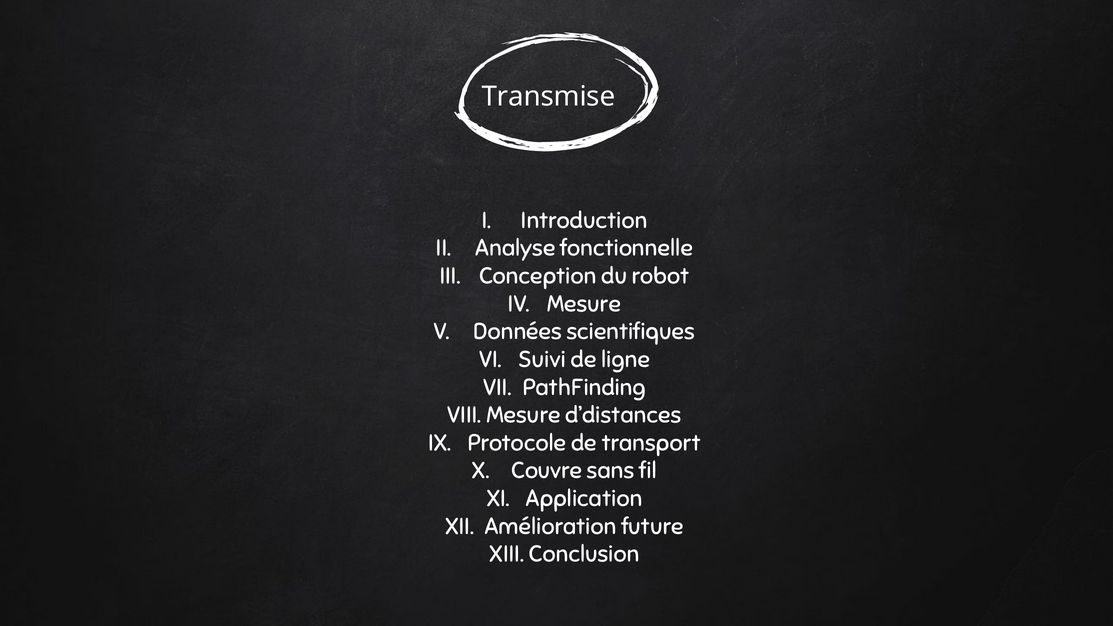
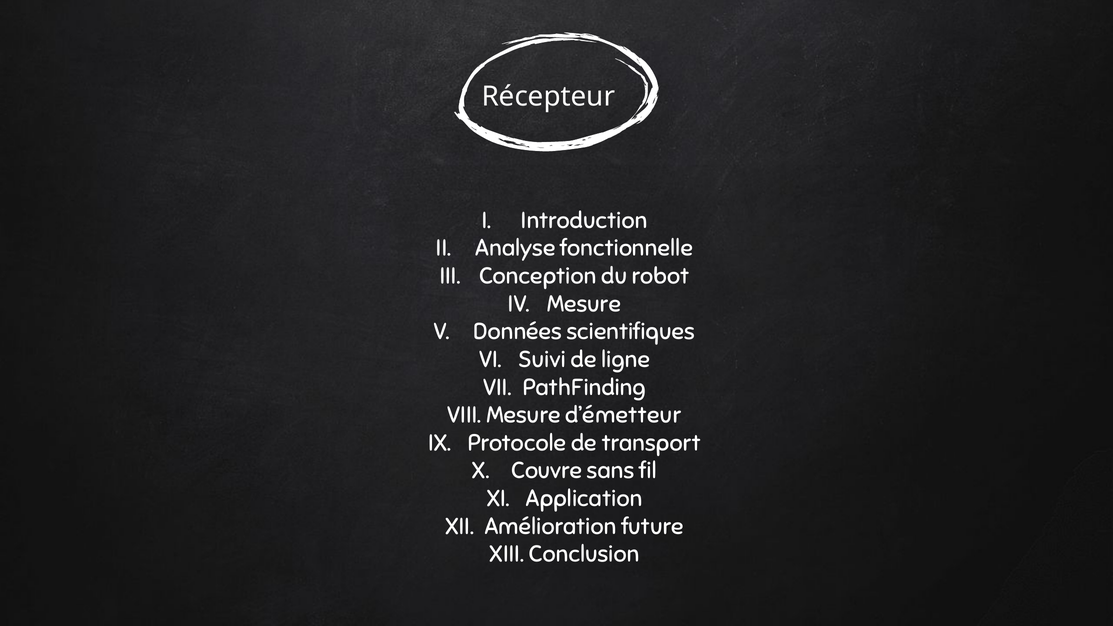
Transmise: Transmise -> Récepteur (548, 96)
d’distances: d’distances -> d’émetteur (623, 415)
